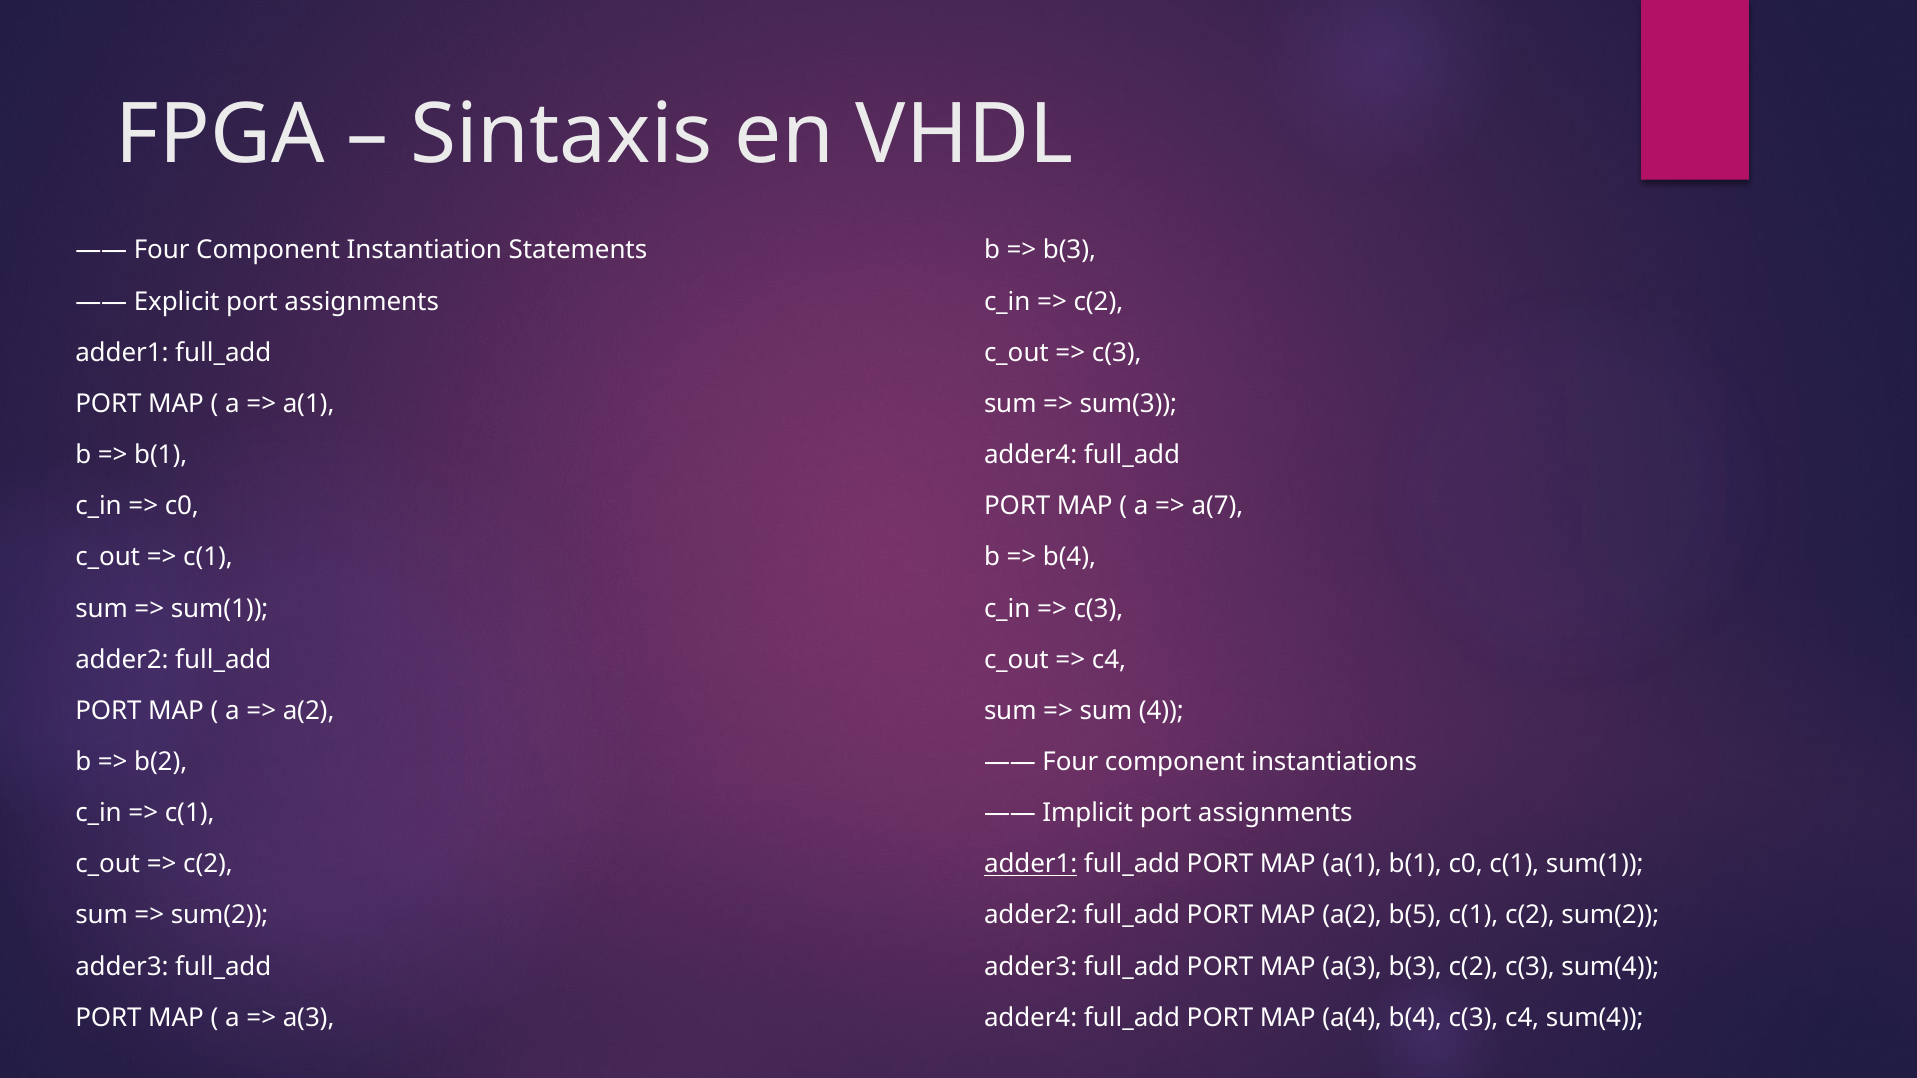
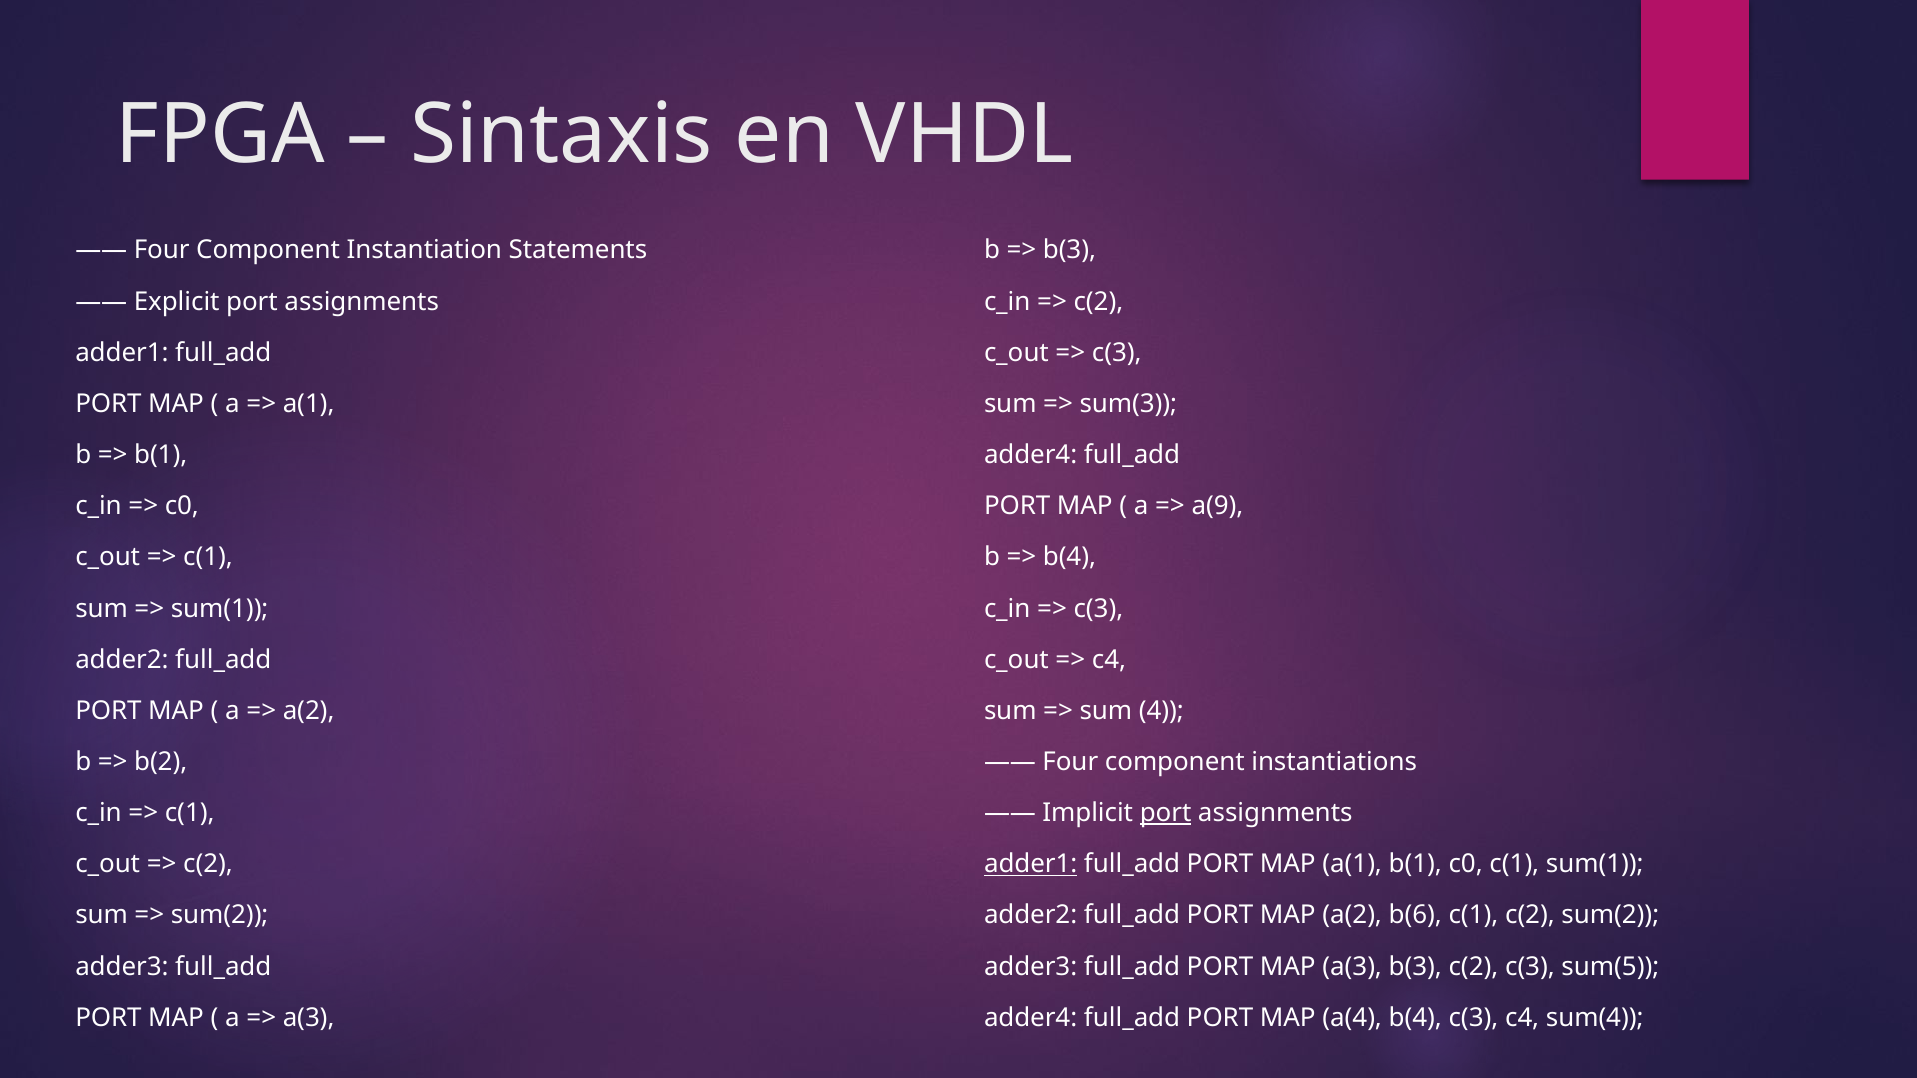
a(7: a(7 -> a(9 (1217, 506)
port underline: none -> present (1166, 813)
b(5: b(5 -> b(6 (1415, 916)
c(3 sum(4: sum(4 -> sum(5 (1610, 967)
